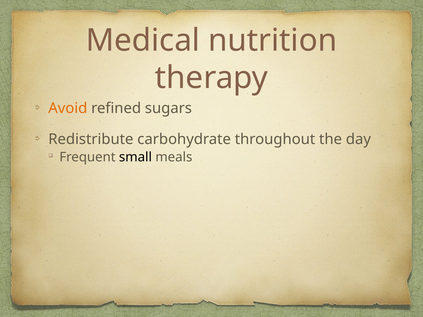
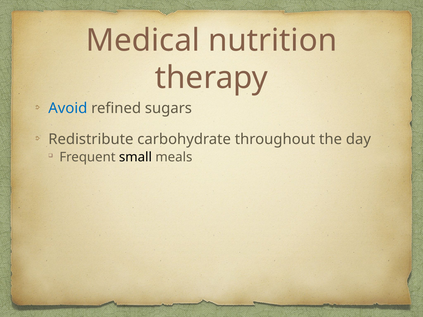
Avoid colour: orange -> blue (68, 108)
